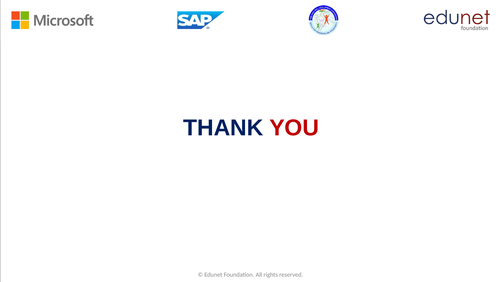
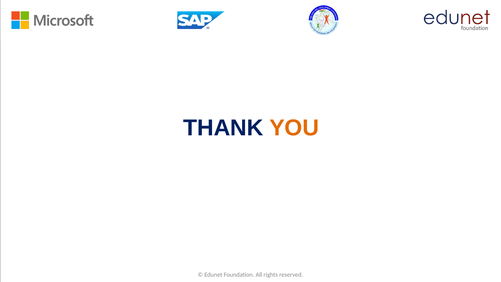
YOU colour: red -> orange (294, 128)
